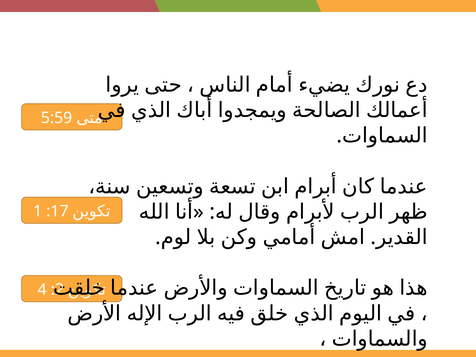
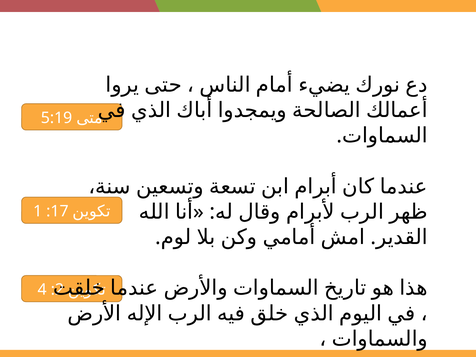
5:59: 5:59 -> 5:19 (57, 118)
